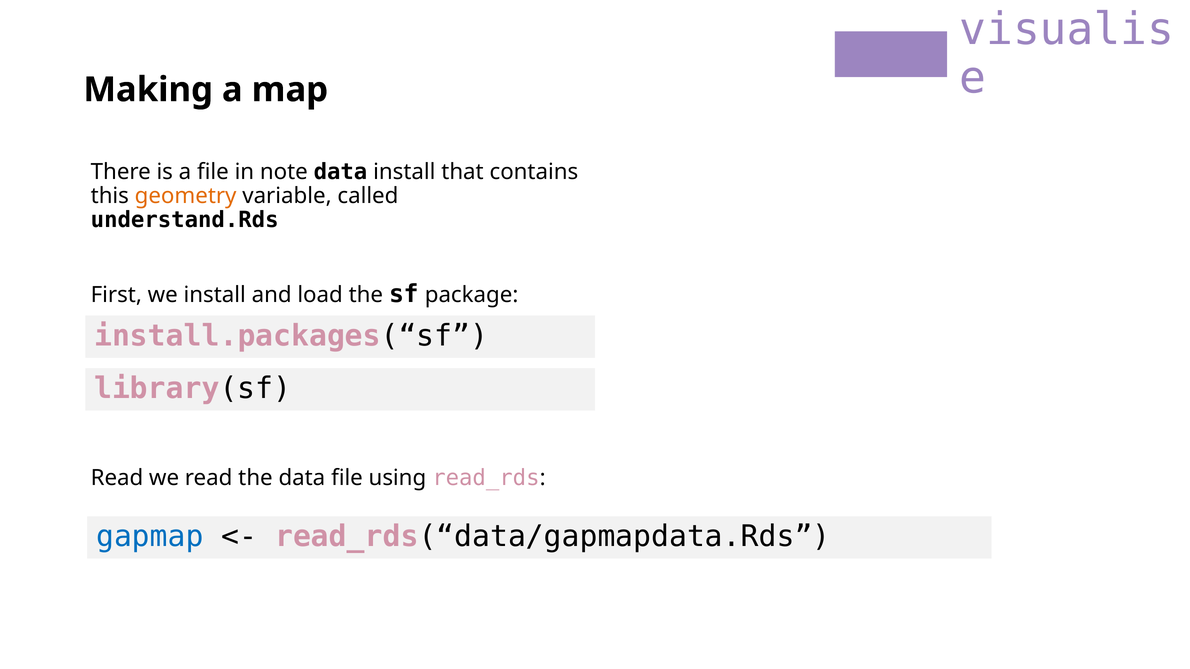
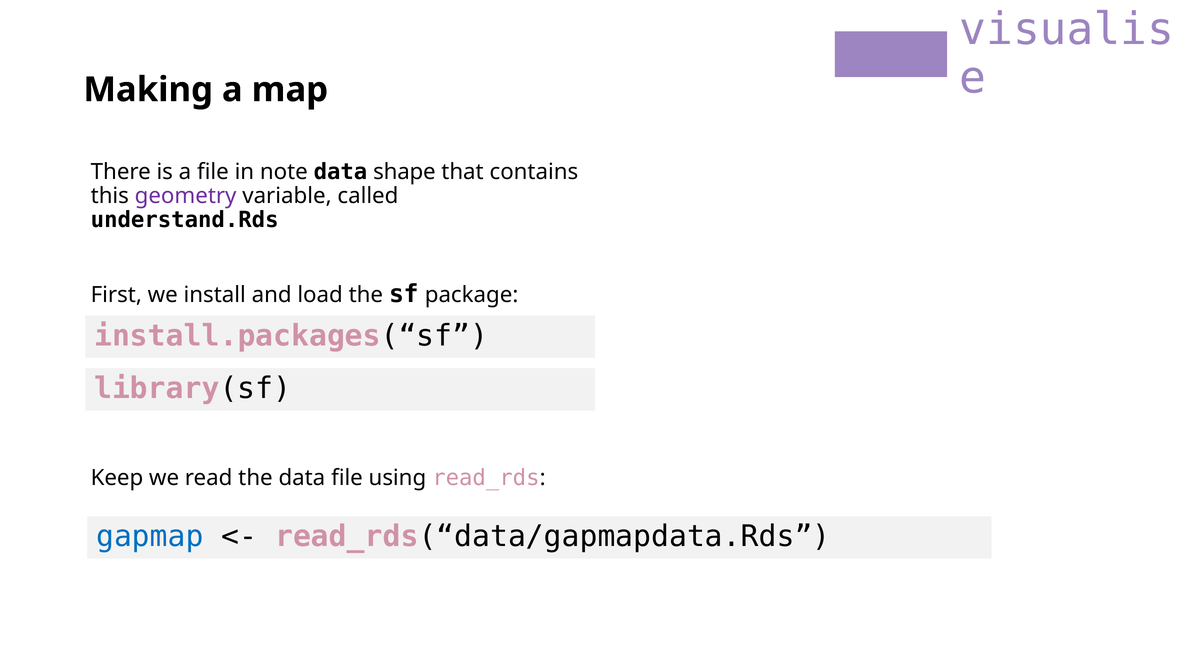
data install: install -> shape (404, 172)
geometry colour: orange -> purple (186, 196)
Read: Read -> Keep (117, 478)
